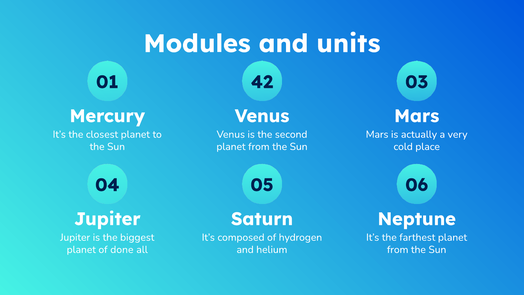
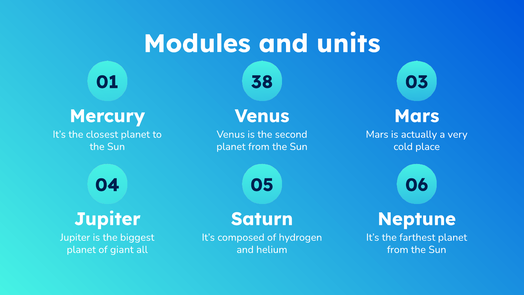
42: 42 -> 38 (262, 82)
done: done -> giant (122, 249)
